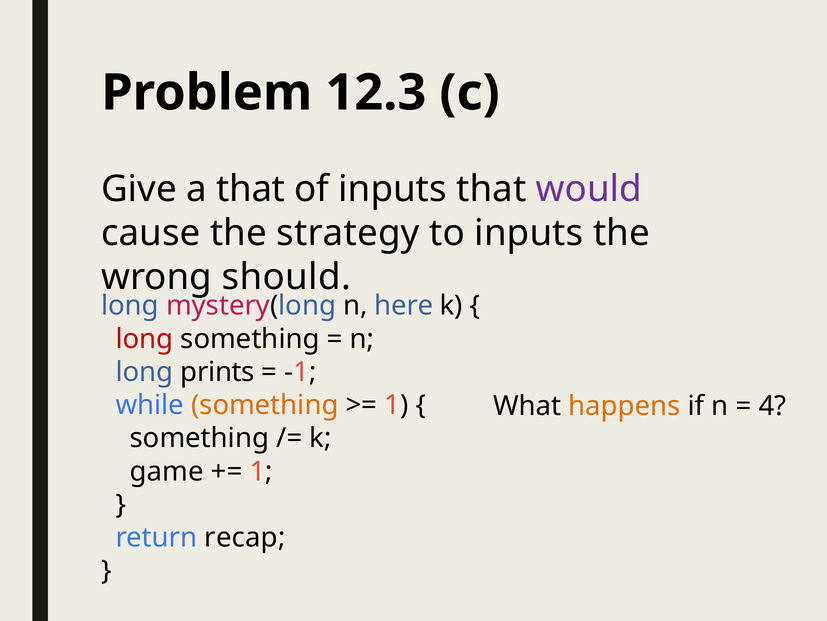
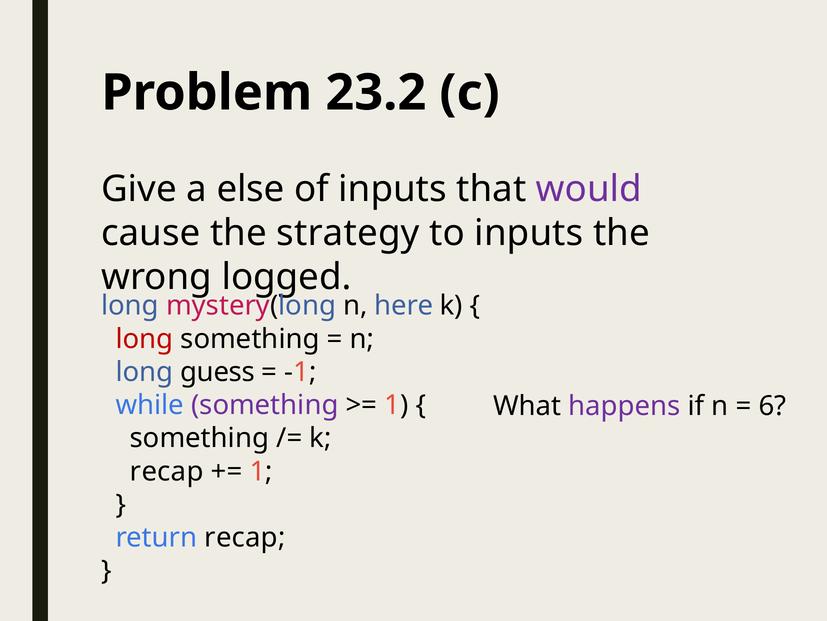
12.3: 12.3 -> 23.2 (376, 93)
a that: that -> else (251, 189)
should: should -> logged (287, 277)
prints: prints -> guess (218, 372)
something colour: orange -> purple (265, 405)
happens colour: orange -> purple (625, 406)
4: 4 -> 6 (772, 406)
game: game -> recap (167, 471)
